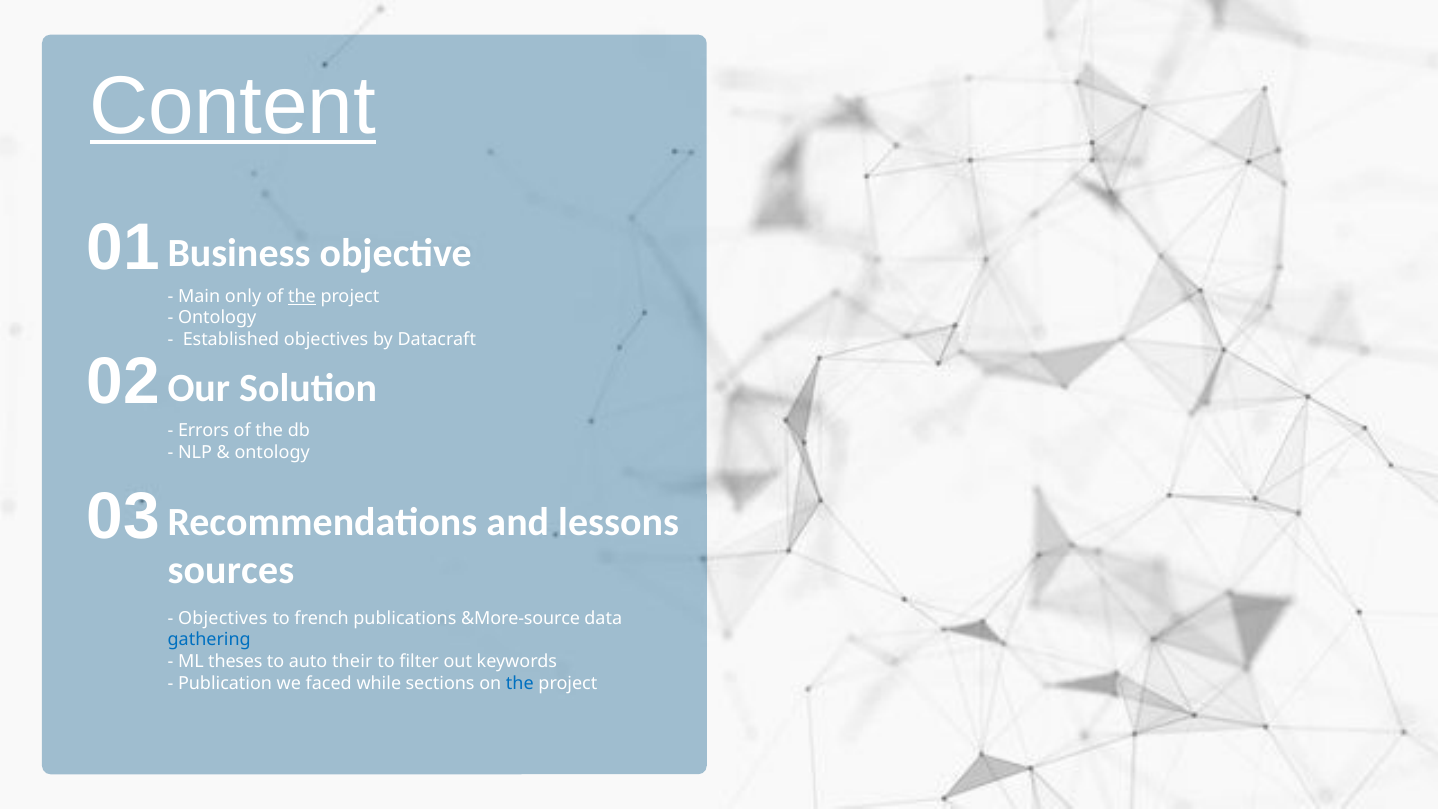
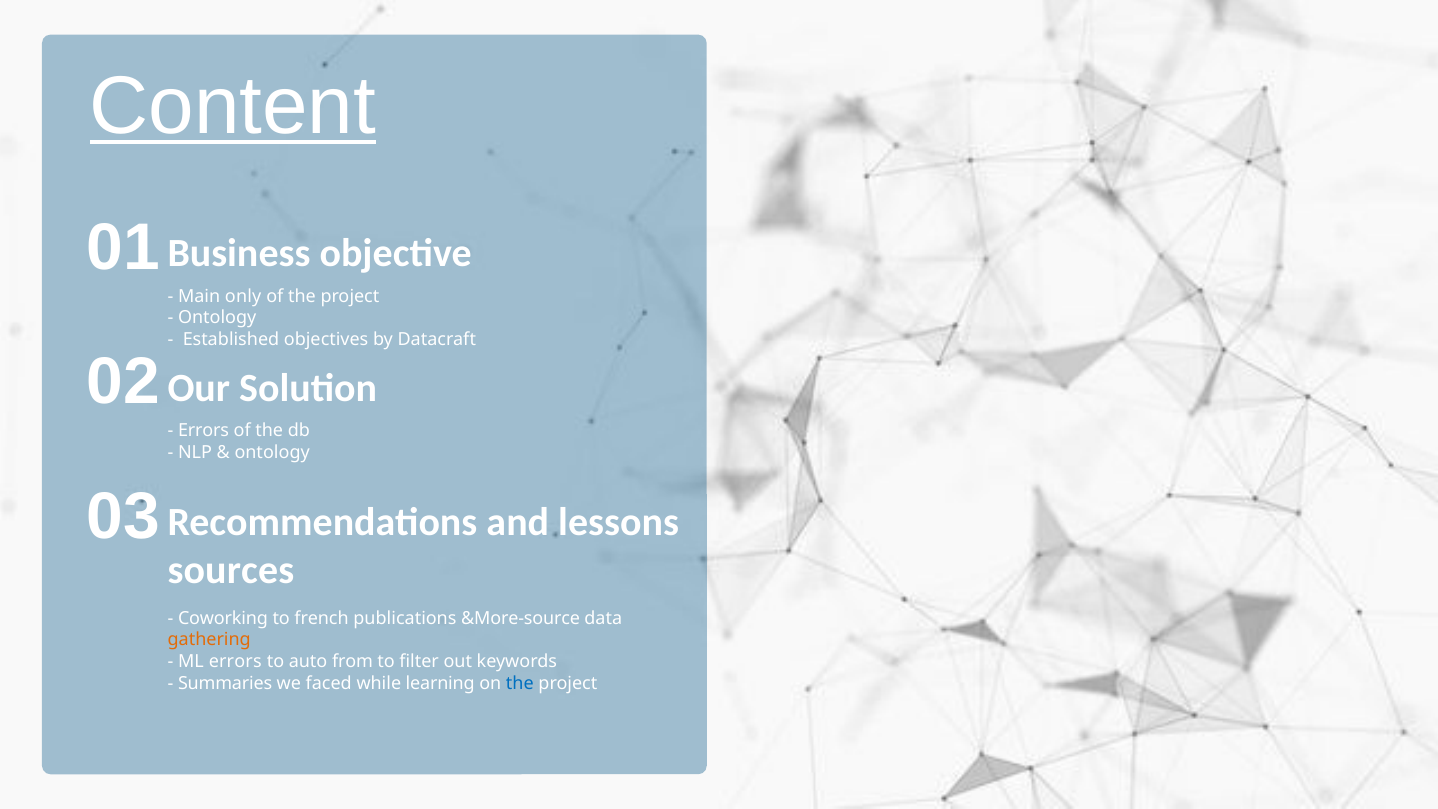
the underline: present -> none (302, 296)
Objectives: Objectives -> Coworking (223, 618)
gathering colour: blue -> orange (209, 640)
ML theses: theses -> errors (235, 661)
their: their -> from (352, 661)
Publication: Publication -> Summaries (225, 683)
sections: sections -> learning (440, 683)
